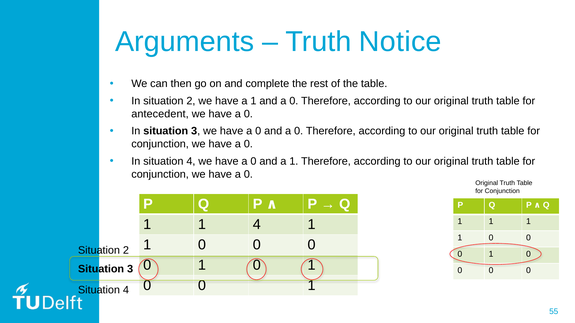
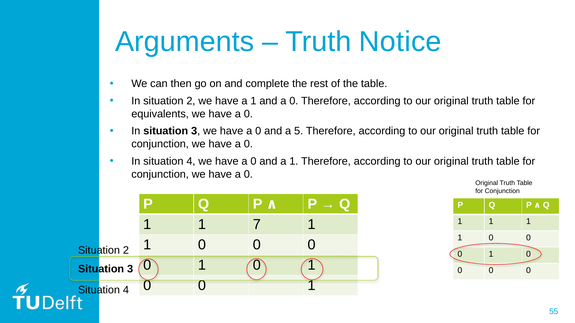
antecedent: antecedent -> equivalents (160, 114)
0 and a 0: 0 -> 5 (299, 131)
1 4: 4 -> 7 (257, 225)
